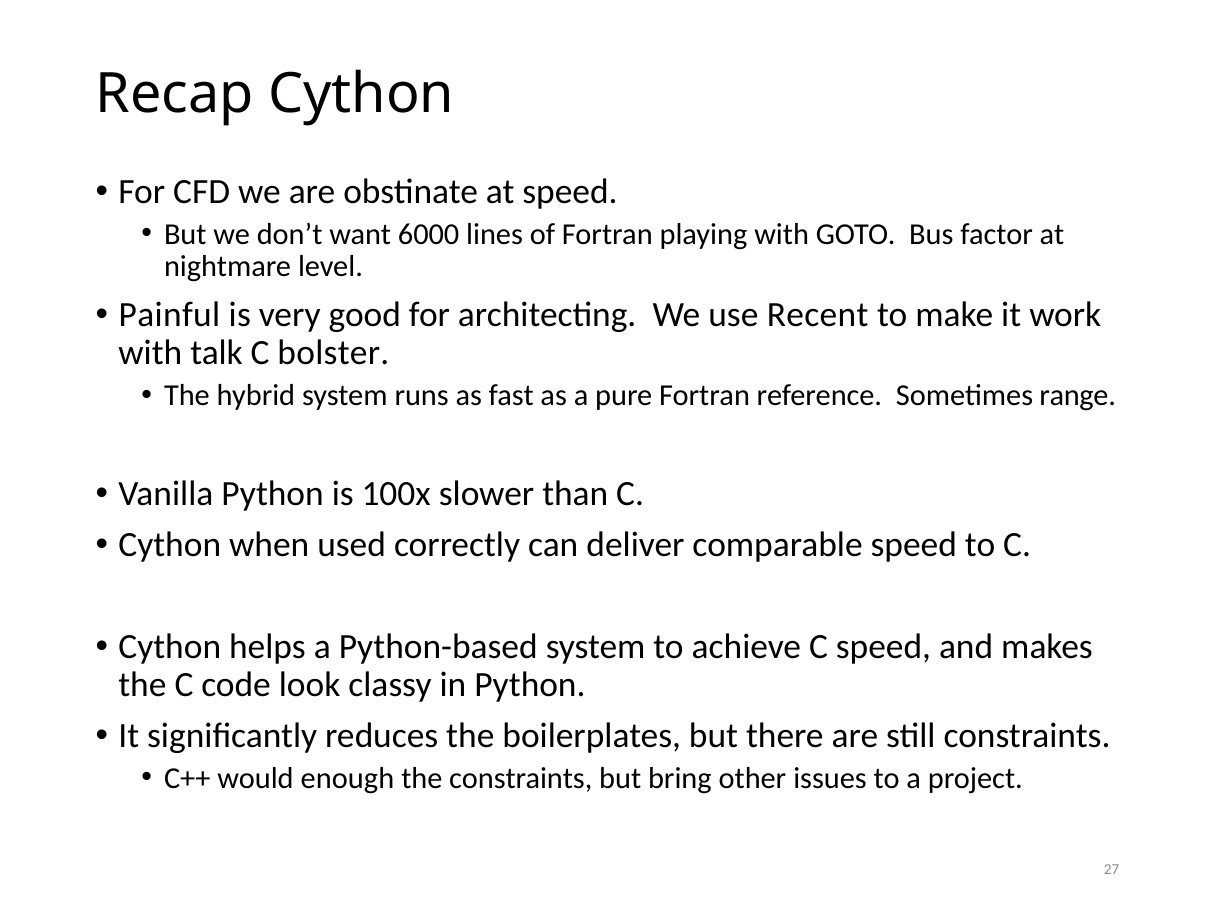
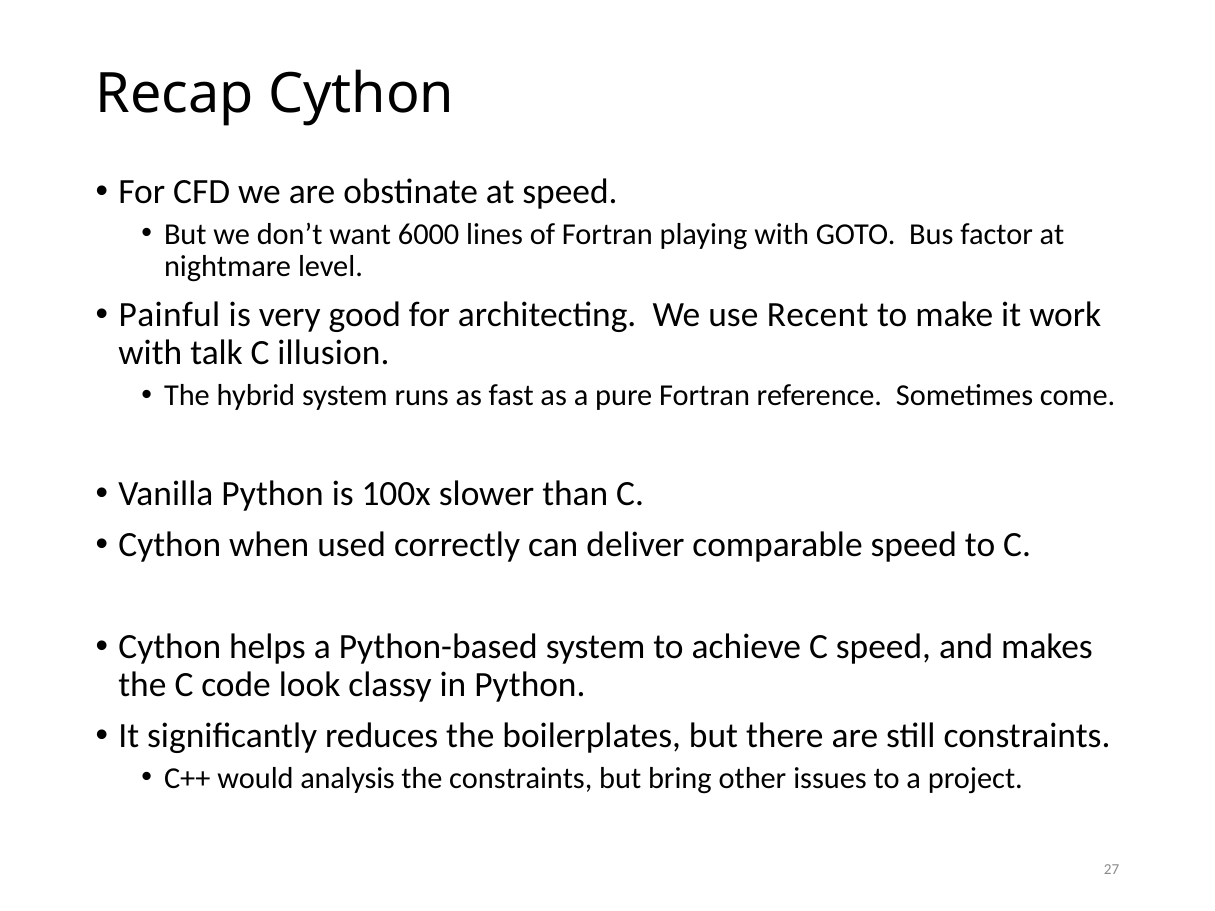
bolster: bolster -> illusion (333, 353)
range: range -> come (1078, 395)
enough: enough -> analysis (348, 778)
